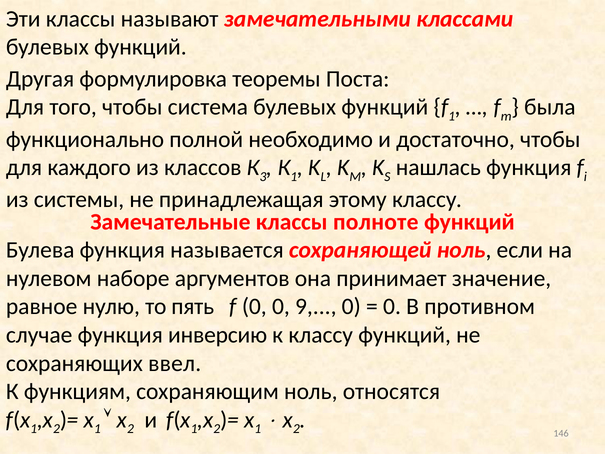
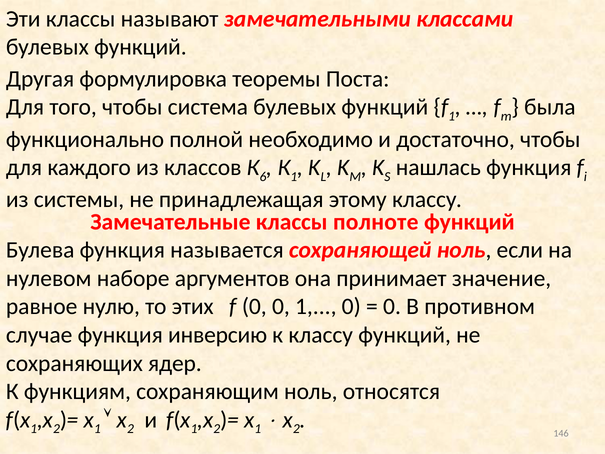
3: 3 -> 6 (263, 177)
пять: пять -> этих (193, 307)
0 9: 9 -> 1 (316, 307)
ввел: ввел -> ядер (175, 363)
